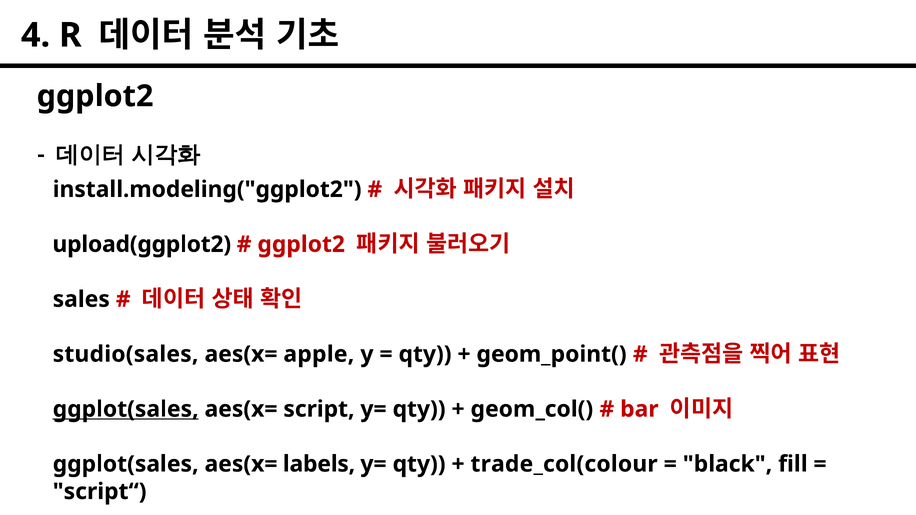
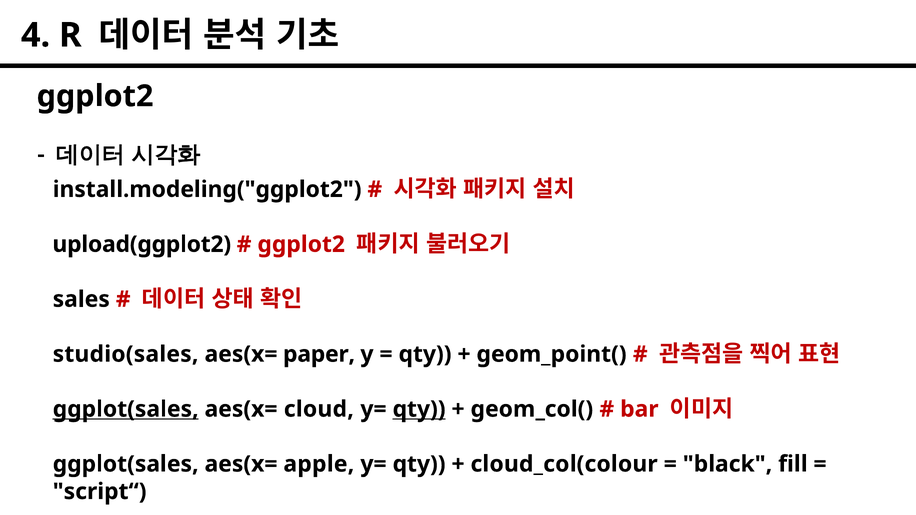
apple: apple -> paper (319, 354)
script: script -> cloud (319, 409)
qty underline: none -> present (419, 409)
labels: labels -> apple (319, 464)
trade_col(colour: trade_col(colour -> cloud_col(colour (564, 464)
